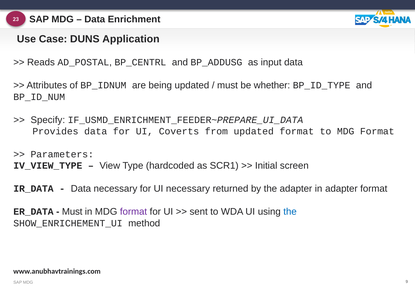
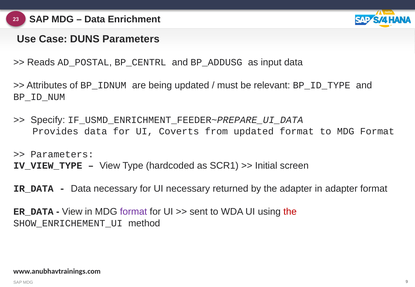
DUNS Application: Application -> Parameters (131, 39)
whether: whether -> relevant (272, 86)
Must: Must -> View (72, 212)
the colour: blue -> red (290, 212)
